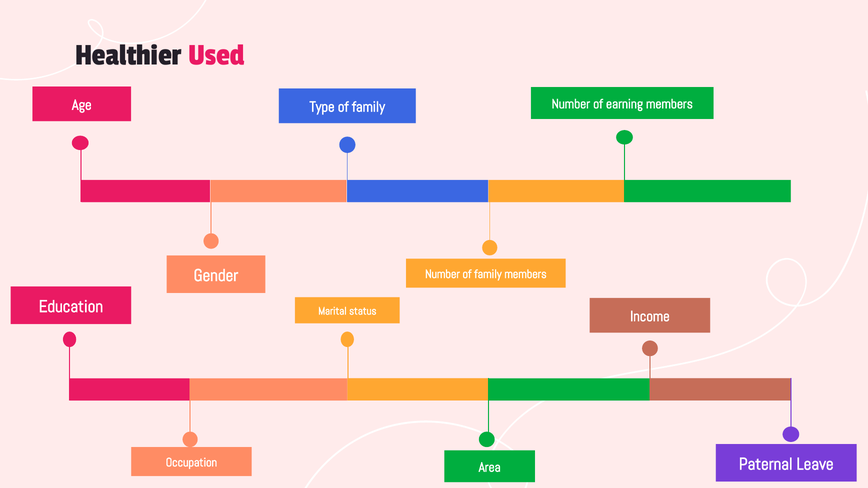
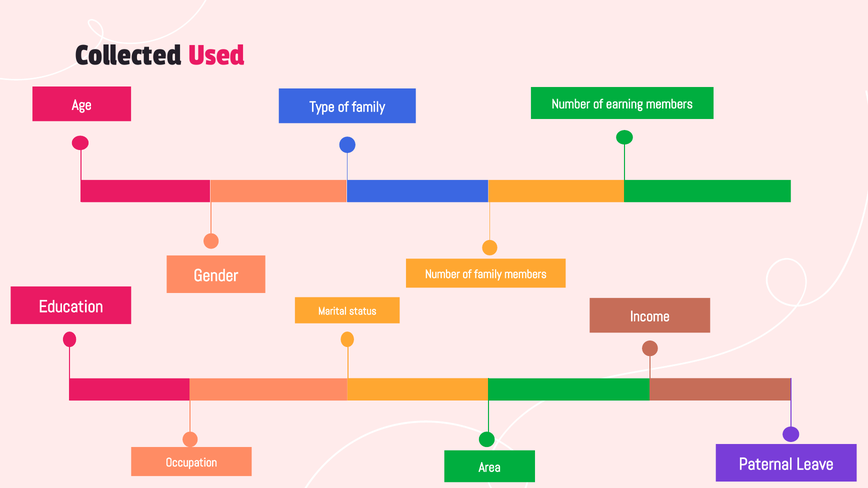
Healthier: Healthier -> Collected (128, 54)
